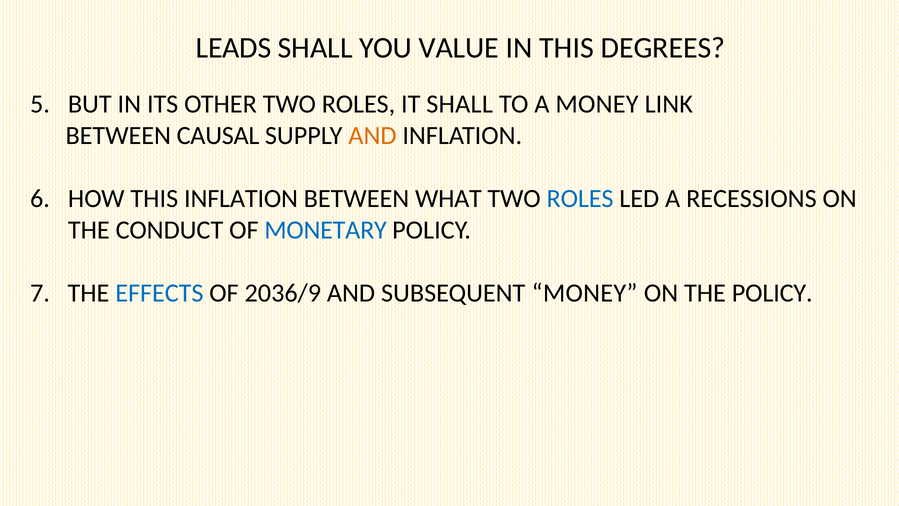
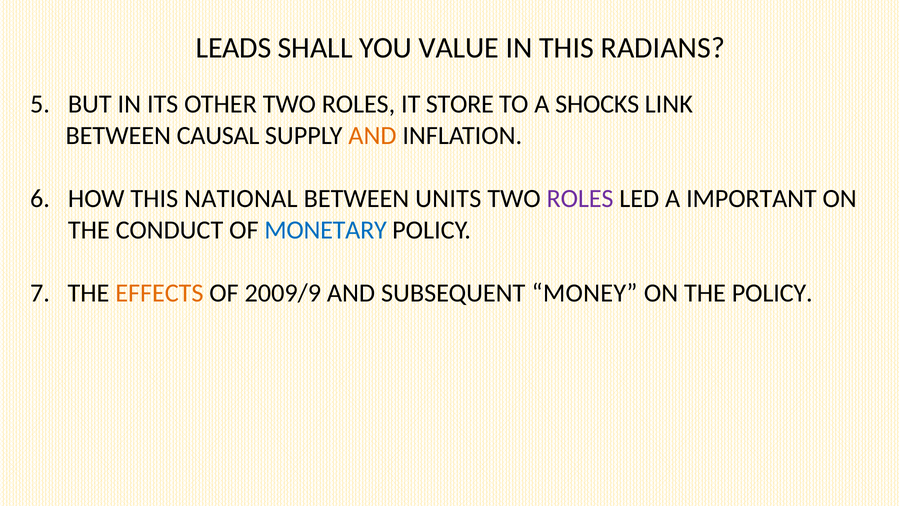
DEGREES: DEGREES -> RADIANS (663, 48)
IT SHALL: SHALL -> STORE (460, 104)
A MONEY: MONEY -> SHOCKS (597, 104)
THIS INFLATION: INFLATION -> NATIONAL (241, 198)
WHAT: WHAT -> UNITS (448, 198)
ROLES colour: blue -> purple (580, 198)
RECESSIONS: RECESSIONS -> IMPORTANT (751, 198)
EFFECTS colour: blue -> orange (159, 293)
2036/9: 2036/9 -> 2009/9 (283, 293)
